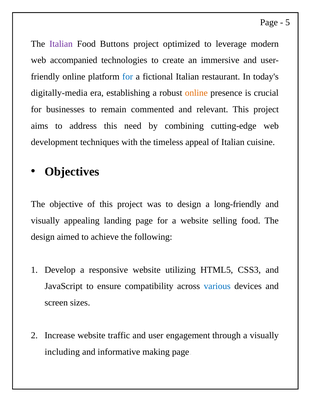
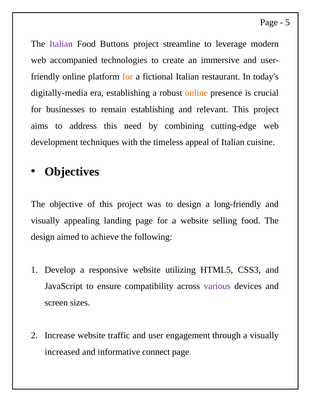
optimized: optimized -> streamline (182, 44)
for colour: blue -> orange (128, 77)
remain commented: commented -> establishing (153, 109)
various colour: blue -> purple (217, 286)
including: including -> increased (62, 352)
making: making -> connect (156, 352)
